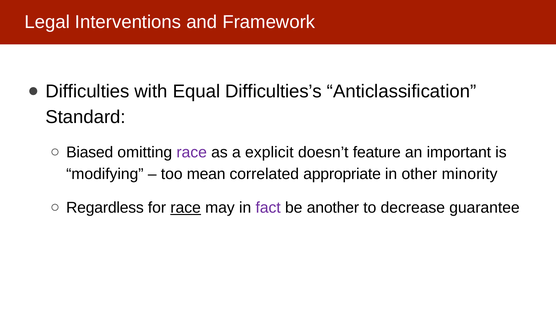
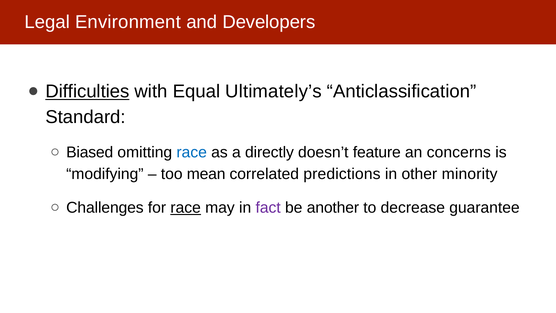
Interventions: Interventions -> Environment (128, 22)
Framework: Framework -> Developers (269, 22)
Difficulties underline: none -> present (87, 91)
Difficulties’s: Difficulties’s -> Ultimately’s (273, 91)
race colour: purple -> blue (192, 152)
explicit: explicit -> directly (269, 152)
important: important -> concerns (459, 152)
appropriate: appropriate -> predictions (342, 174)
Regardless: Regardless -> Challenges (105, 208)
